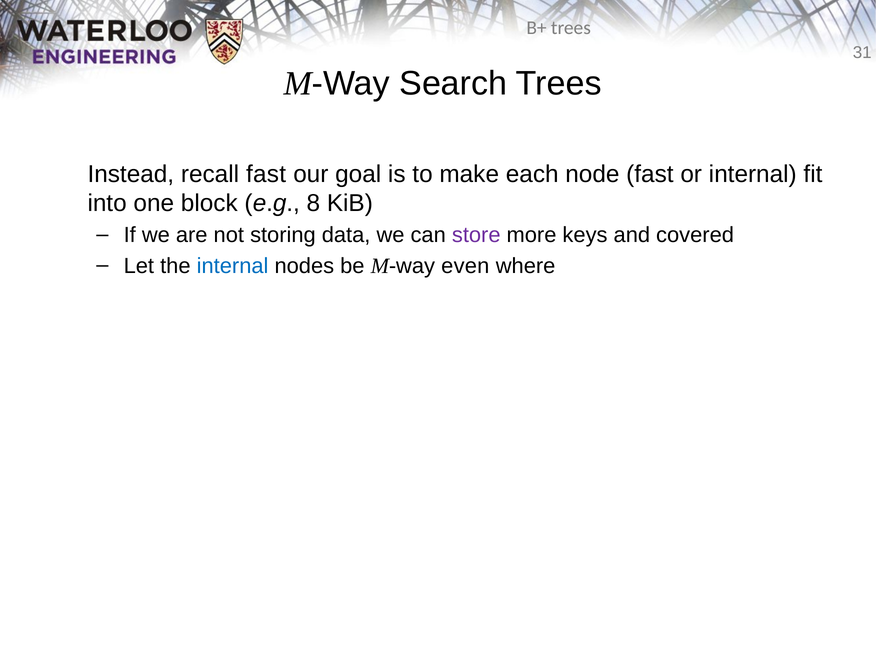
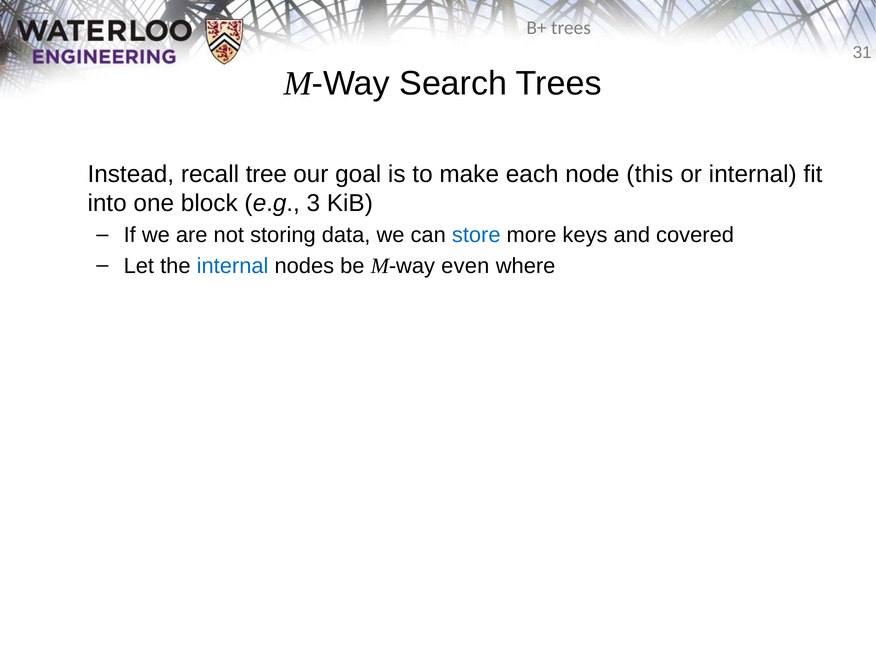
recall fast: fast -> tree (266, 174)
node fast: fast -> this (650, 174)
8: 8 -> 3 (313, 203)
store colour: purple -> blue (476, 235)
